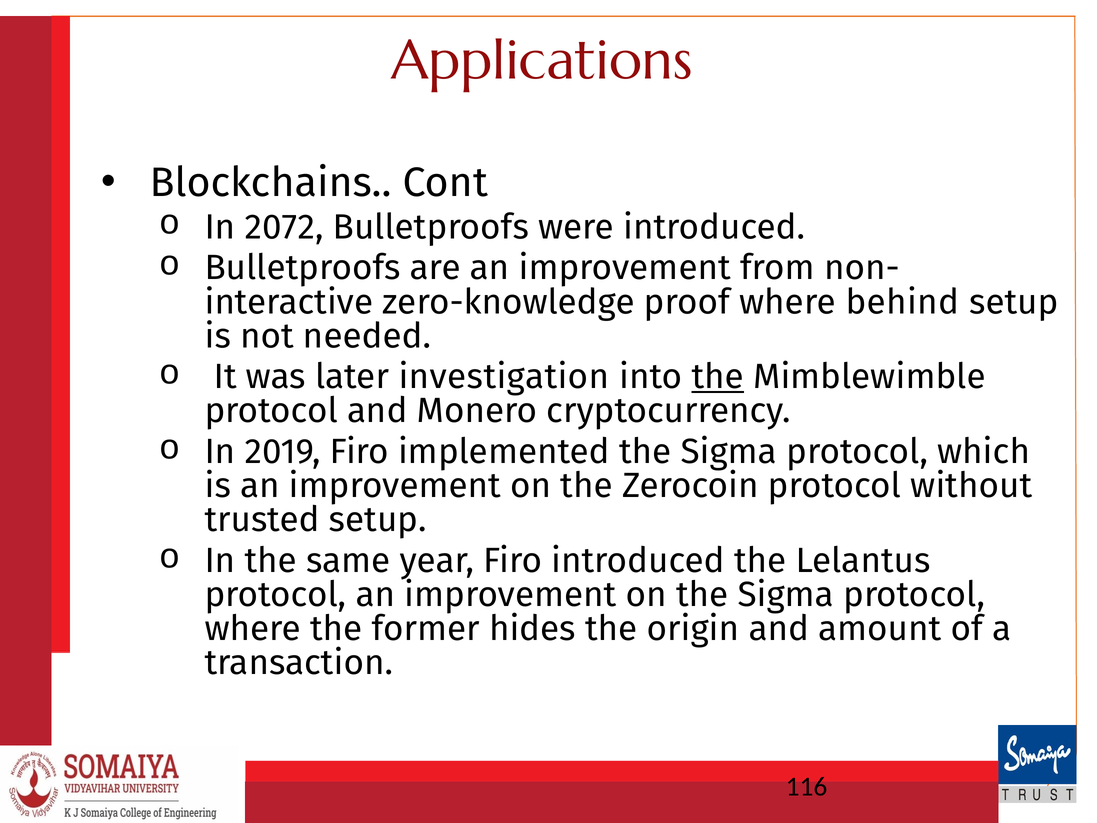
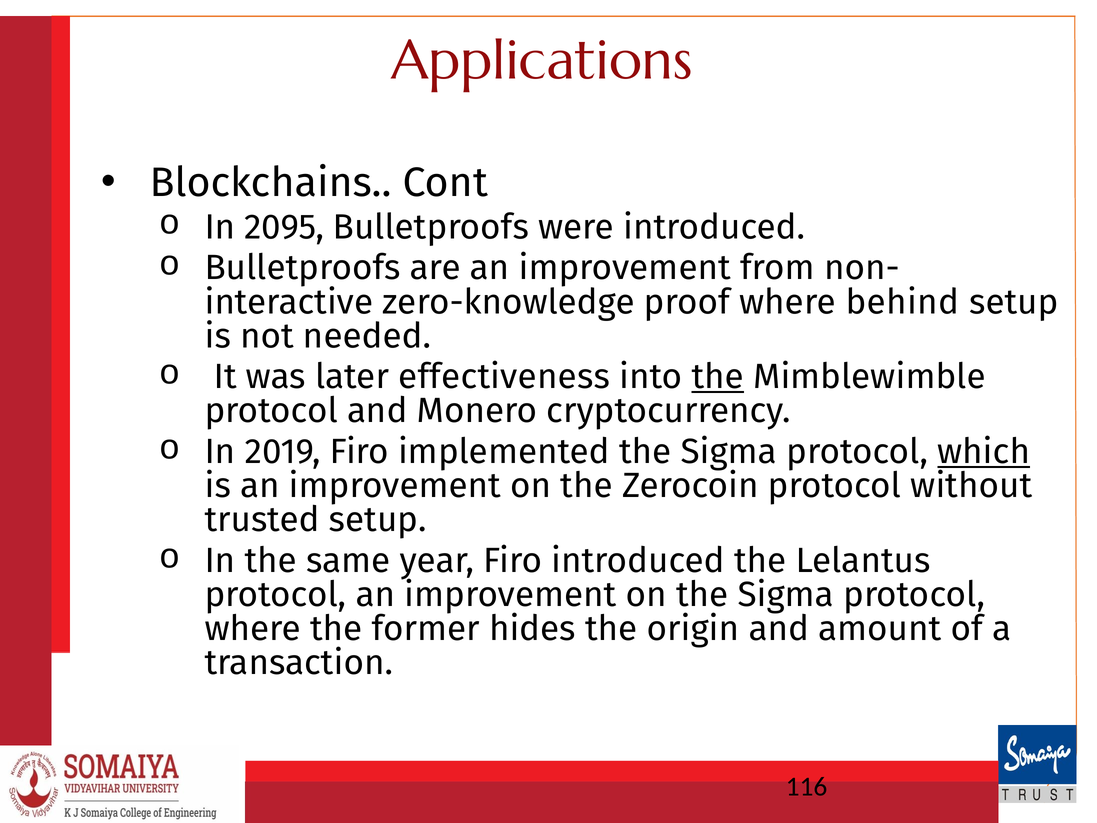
2072: 2072 -> 2095 (284, 227)
investigation: investigation -> effectiveness (504, 377)
which underline: none -> present (984, 452)
